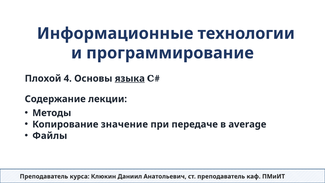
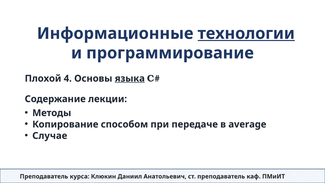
технологии underline: none -> present (246, 33)
значение: значение -> способом (124, 124)
Файлы: Файлы -> Случае (50, 136)
